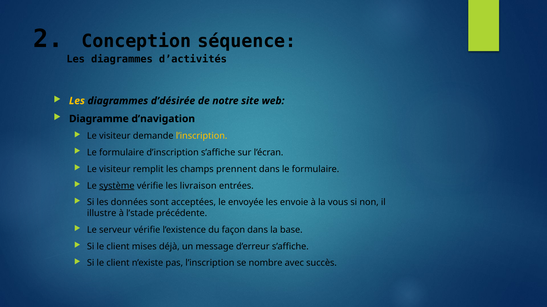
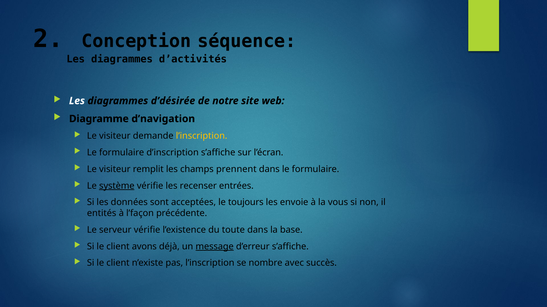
Les colour: yellow -> white (77, 101)
livraison: livraison -> recenser (198, 186)
envoyée: envoyée -> toujours (246, 203)
illustre: illustre -> entités (102, 214)
l’stade: l’stade -> l’façon (140, 214)
façon: façon -> toute (233, 230)
mises: mises -> avons (144, 247)
message underline: none -> present (215, 247)
